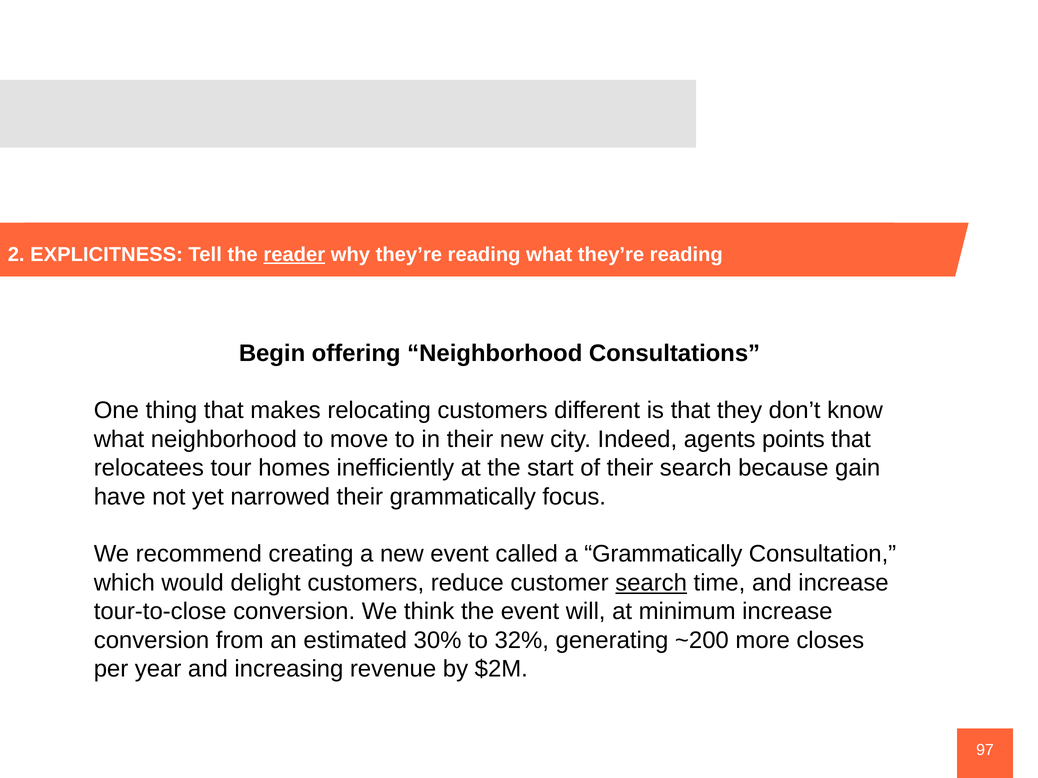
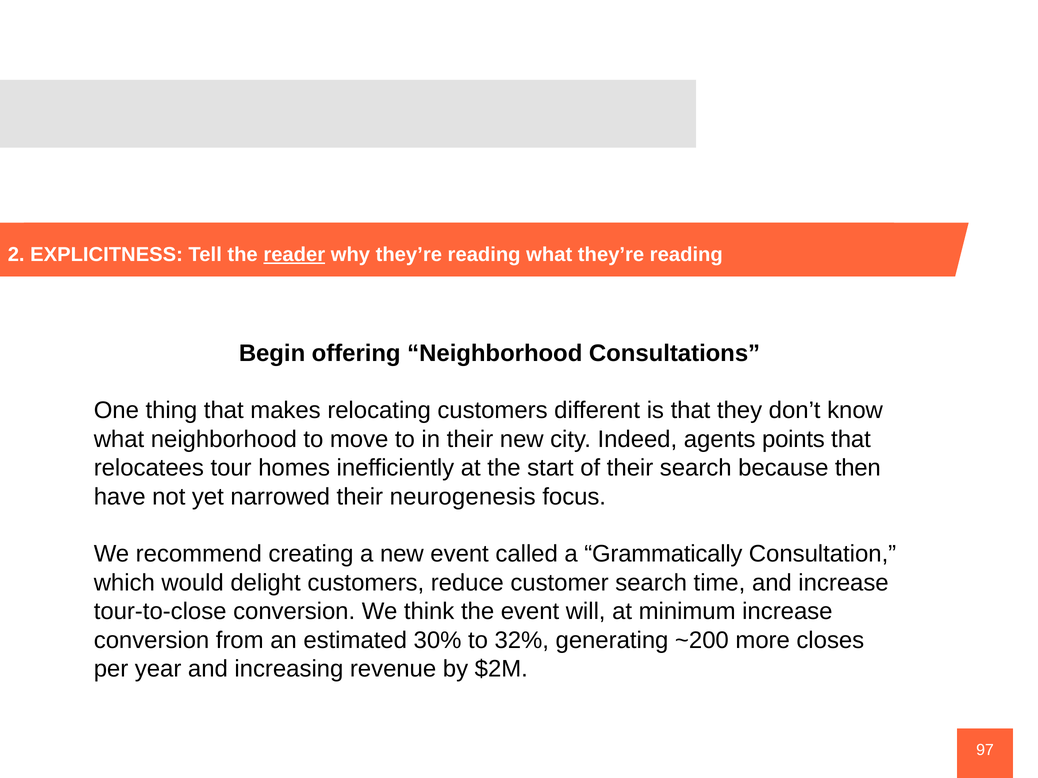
gain: gain -> then (858, 468)
their grammatically: grammatically -> neurogenesis (463, 497)
search underline: present -> none (651, 583)
